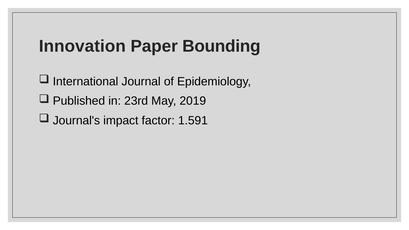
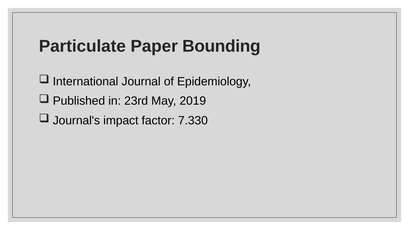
Innovation: Innovation -> Particulate (82, 46)
1.591: 1.591 -> 7.330 (193, 121)
